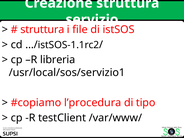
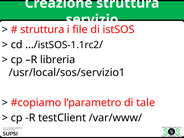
l’procedura: l’procedura -> l’parametro (93, 103)
tipo: tipo -> tale (146, 103)
